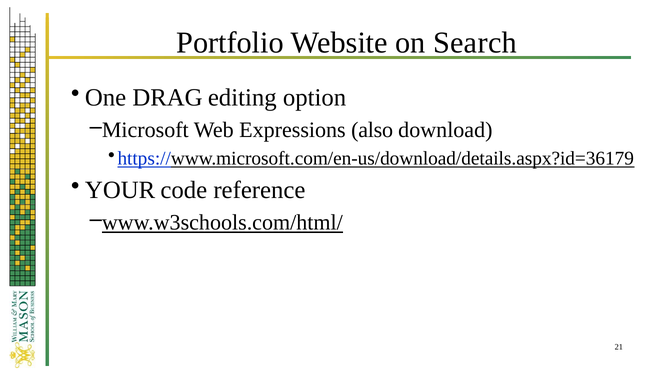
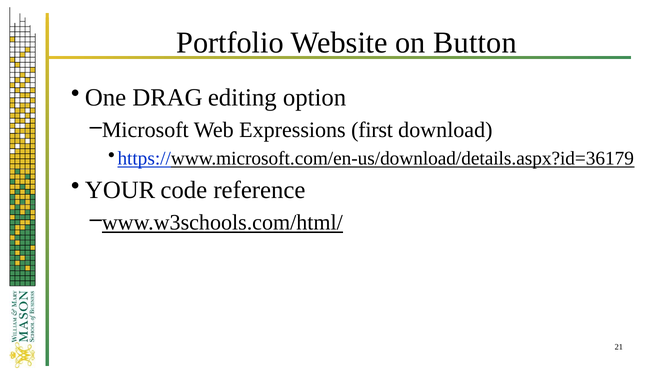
Search: Search -> Button (475, 43)
also: also -> first (372, 130)
